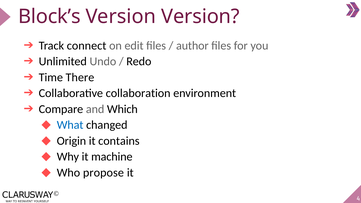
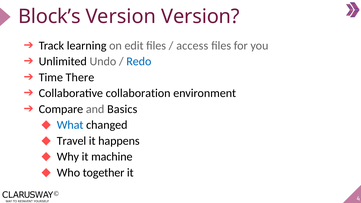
connect: connect -> learning (87, 46)
author: author -> access (192, 46)
Redo colour: black -> blue (139, 61)
Which: Which -> Basics (122, 109)
Origin: Origin -> Travel (71, 141)
contains: contains -> happens (119, 141)
propose: propose -> together (104, 173)
